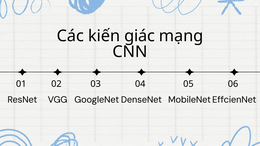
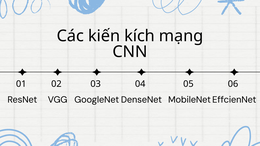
giác: giác -> kích (140, 36)
